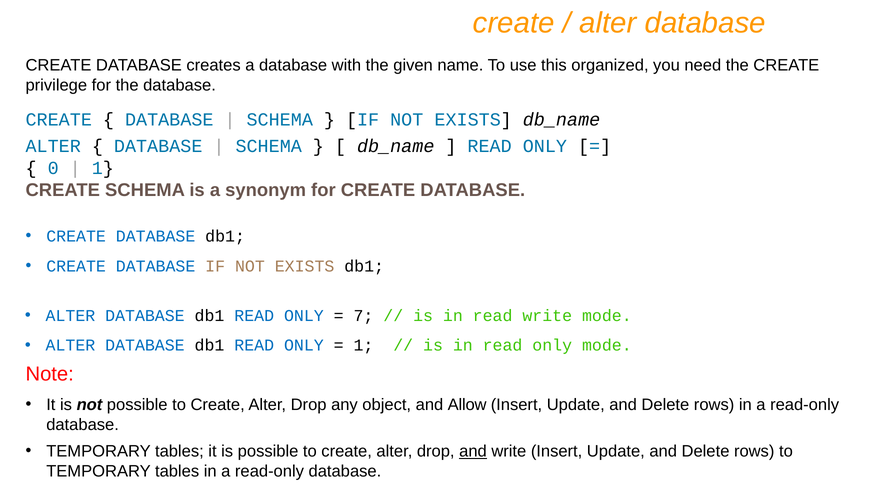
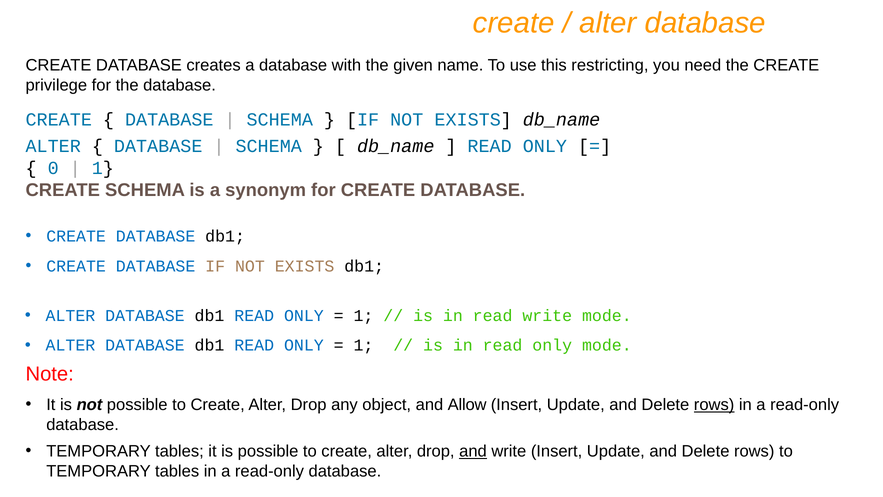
organized: organized -> restricting (610, 65)
7: 7 -> 1 (363, 315)
rows underline: none -> present (714, 405)
